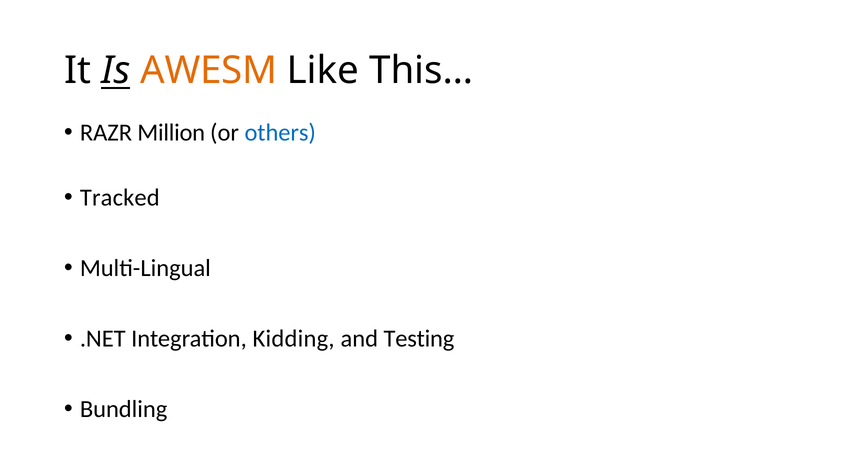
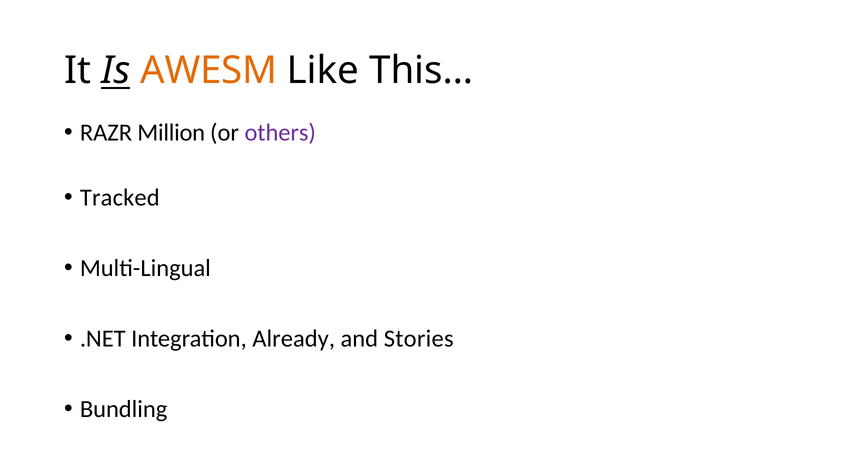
others colour: blue -> purple (280, 133)
Kidding: Kidding -> Already (294, 339)
Testing: Testing -> Stories (419, 339)
